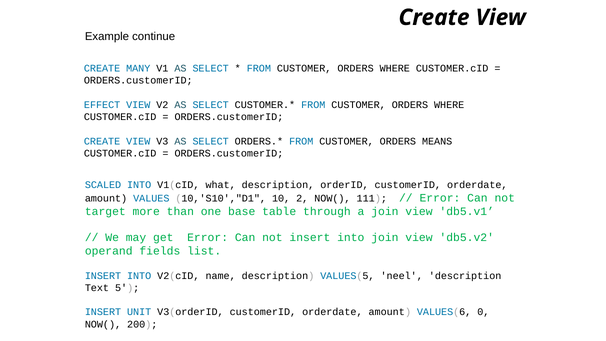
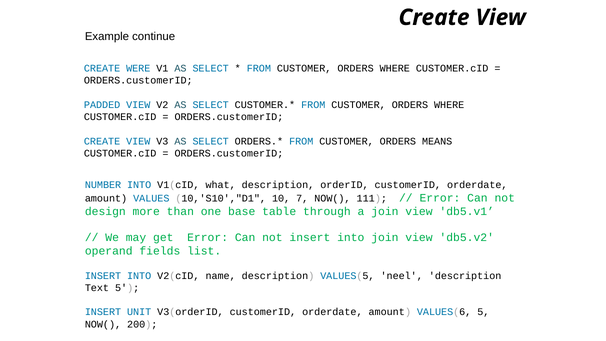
MANY: MANY -> WERE (138, 68)
EFFECT: EFFECT -> PADDED (102, 105)
SCALED: SCALED -> NUMBER (103, 185)
2: 2 -> 7 (302, 198)
target: target -> design (105, 211)
VALUES(6 0: 0 -> 5 (483, 312)
